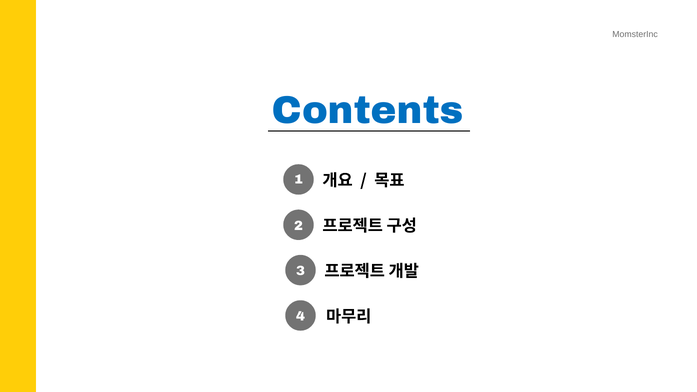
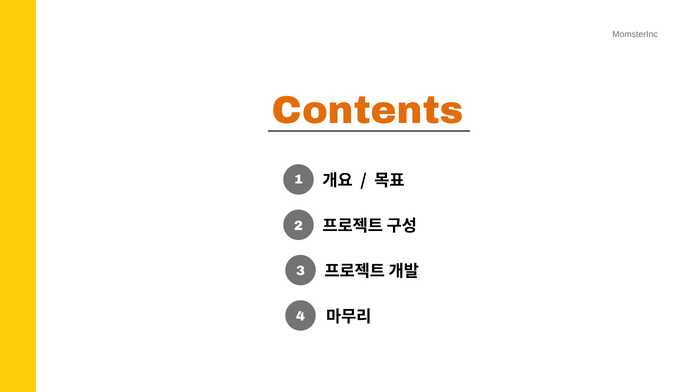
Contents colour: blue -> orange (368, 110)
